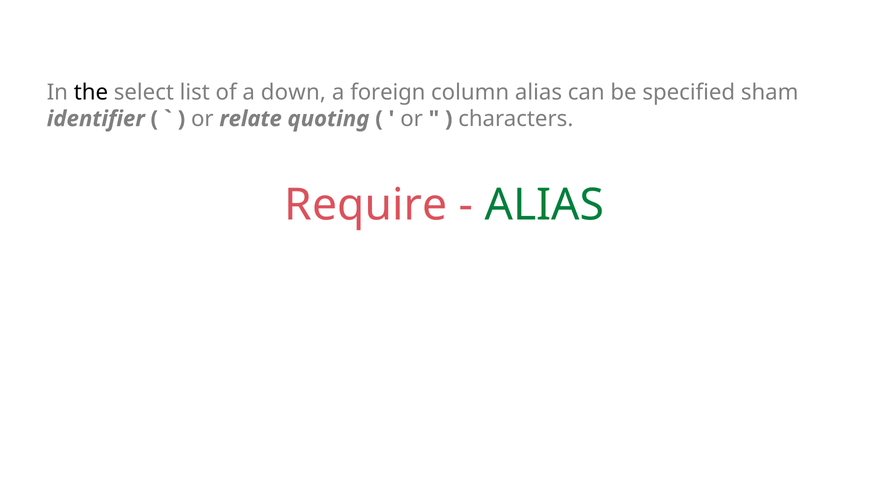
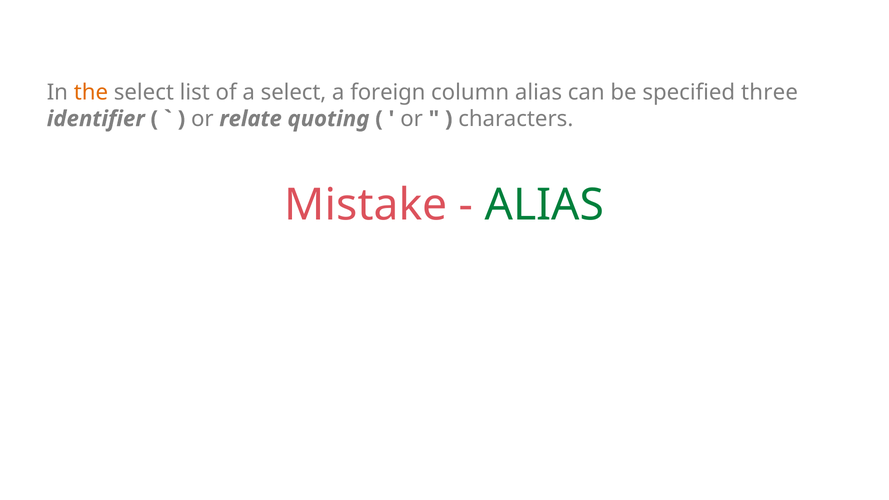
the colour: black -> orange (91, 92)
a down: down -> select (294, 92)
sham: sham -> three (770, 92)
Require: Require -> Mistake (366, 205)
